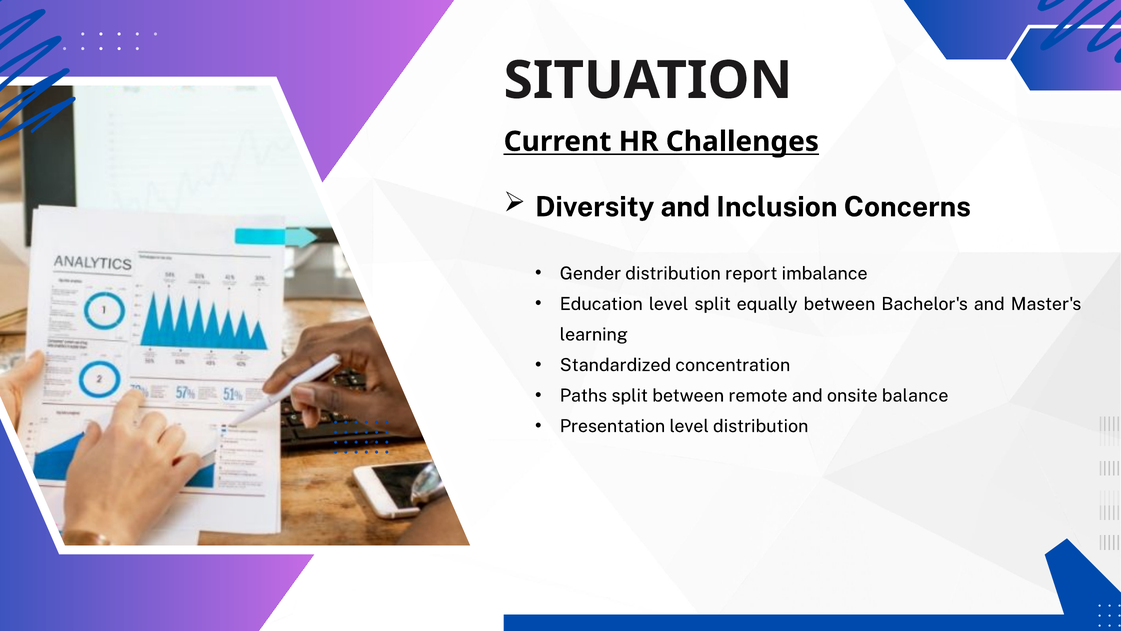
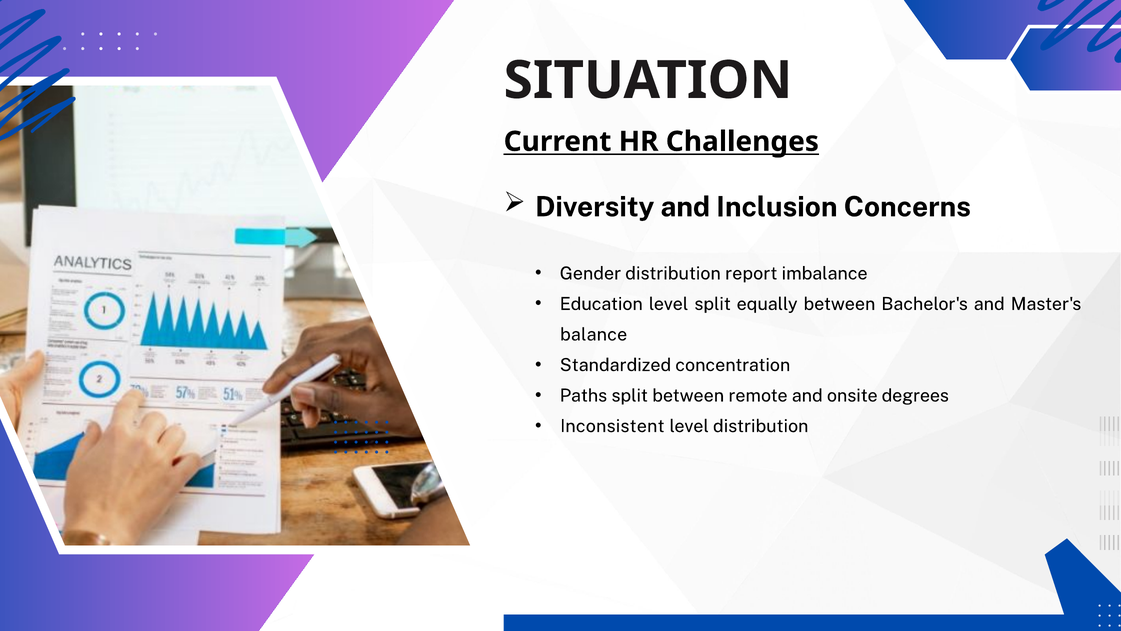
learning: learning -> balance (594, 334)
balance: balance -> degrees (915, 395)
Presentation: Presentation -> Inconsistent (612, 426)
